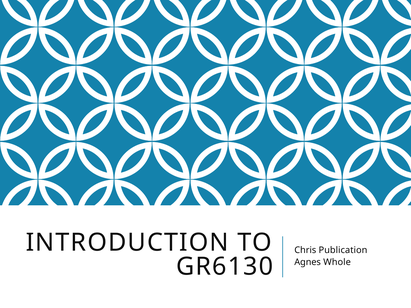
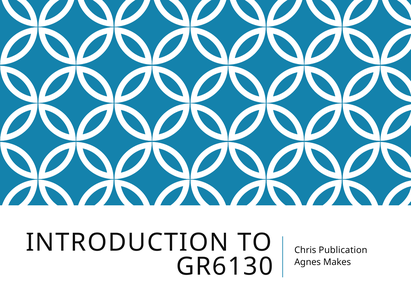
Whole: Whole -> Makes (337, 263)
